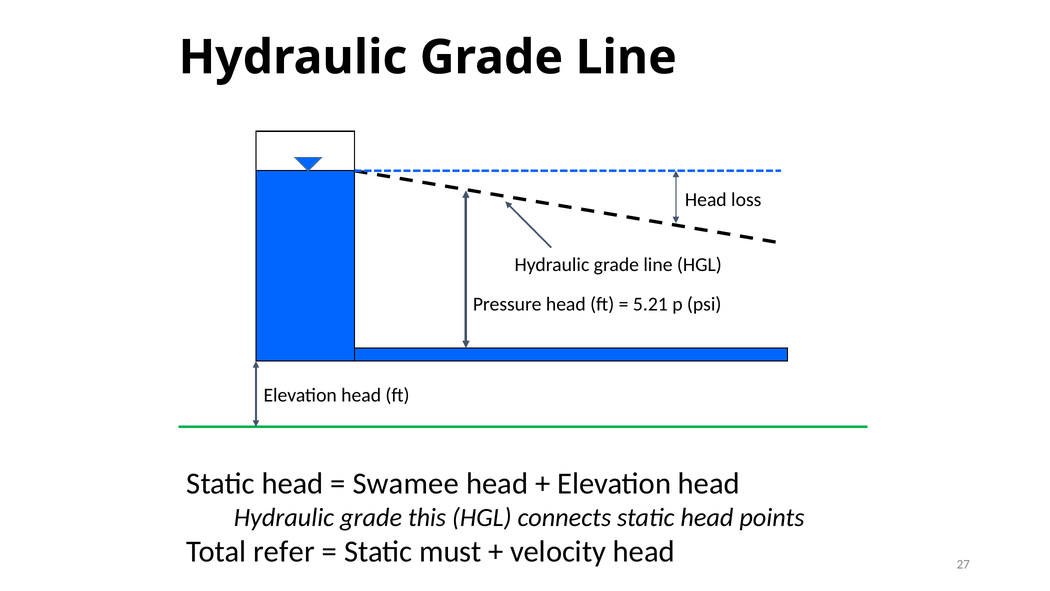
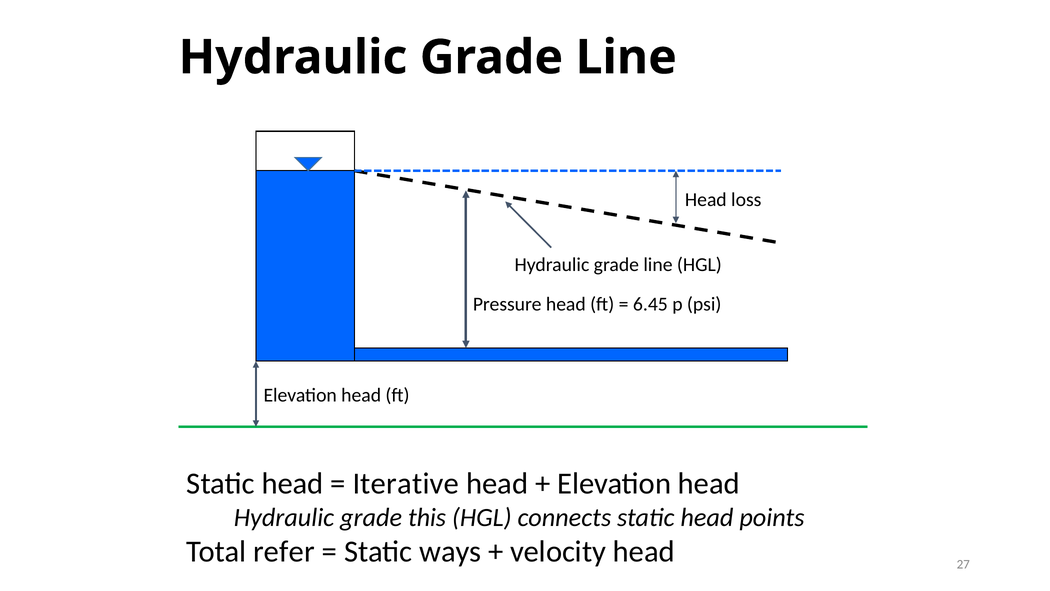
5.21: 5.21 -> 6.45 (650, 304)
Swamee: Swamee -> Iterative (406, 483)
must: must -> ways (450, 551)
